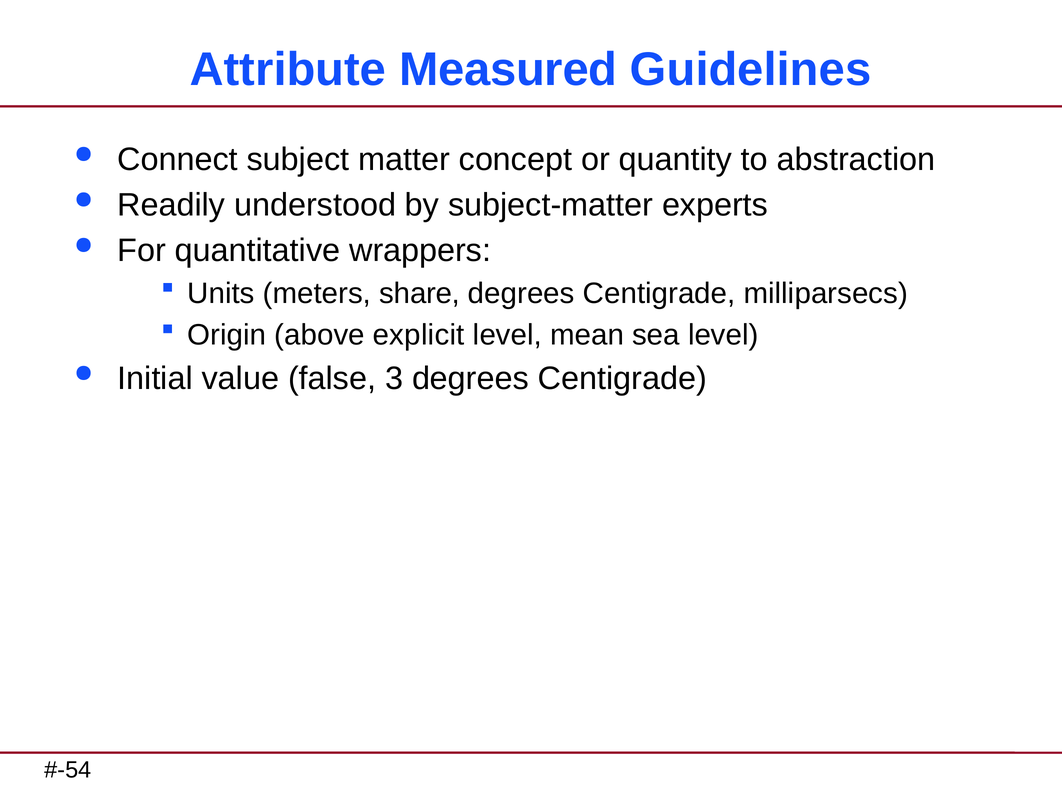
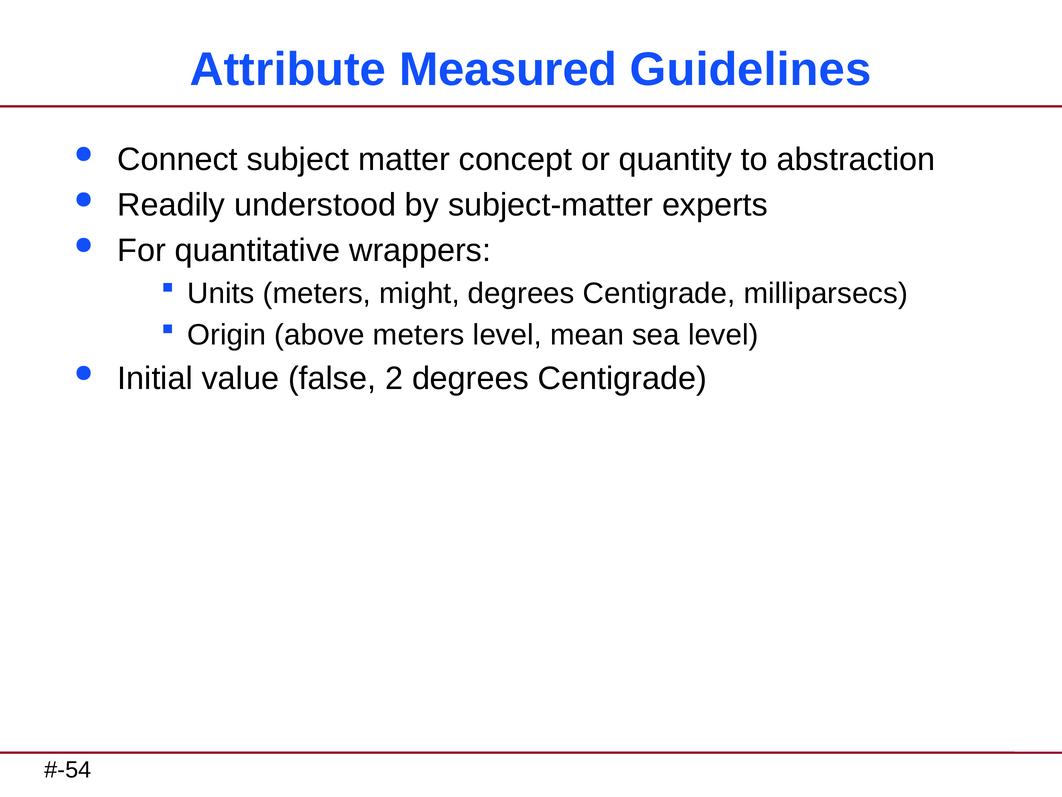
share: share -> might (420, 293)
above explicit: explicit -> meters (419, 335)
3: 3 -> 2 (394, 378)
